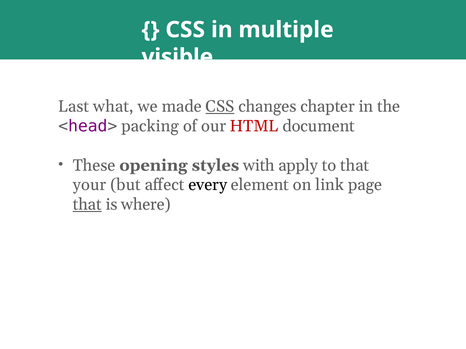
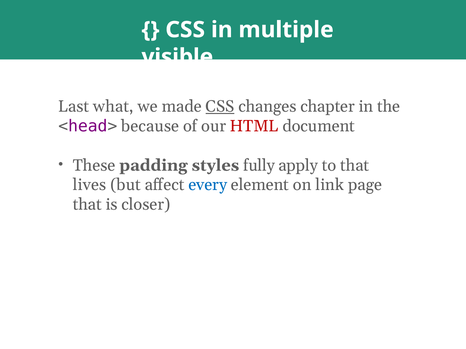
packing: packing -> because (150, 126)
opening: opening -> padding (153, 166)
with: with -> fully (259, 166)
your: your -> lives (90, 185)
every colour: black -> blue (208, 185)
that underline: present -> none (87, 205)
where: where -> closer (146, 205)
